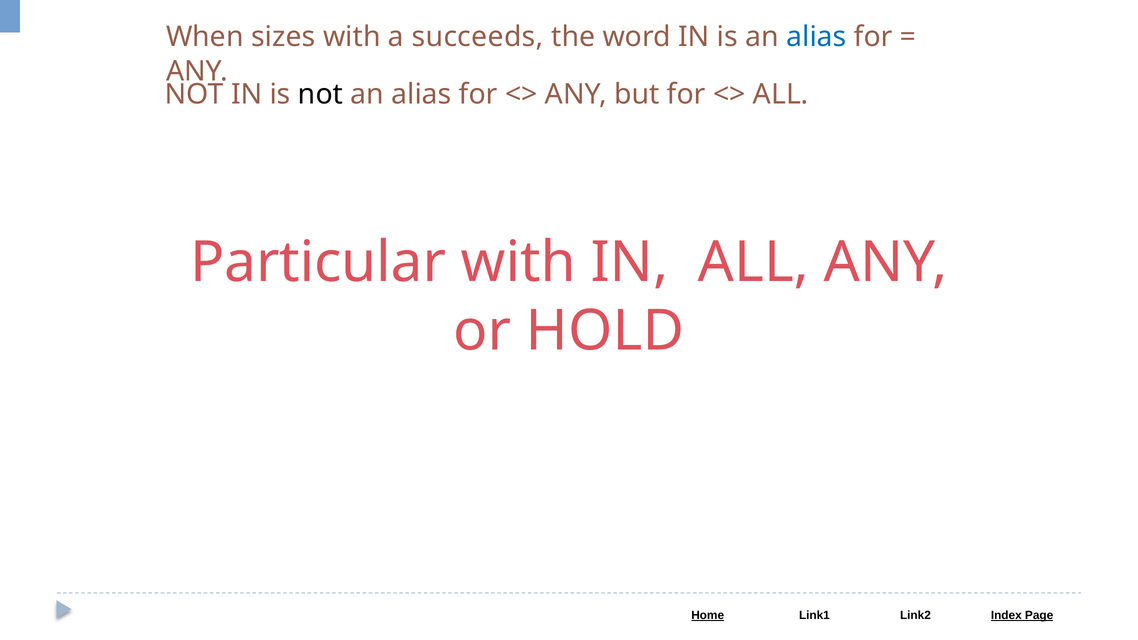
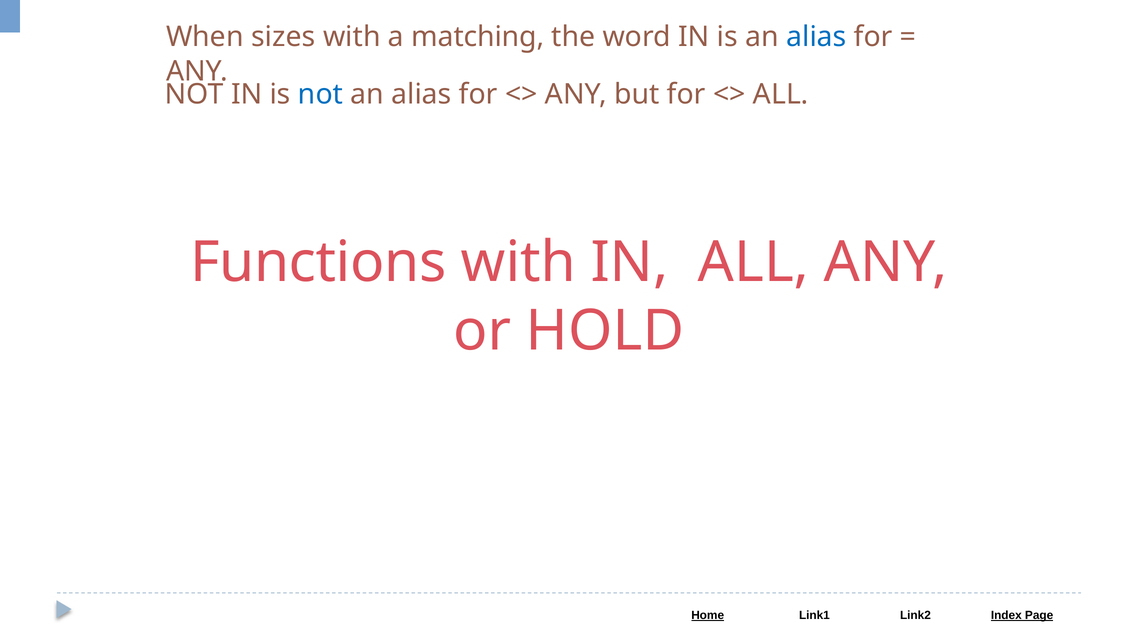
succeeds: succeeds -> matching (478, 37)
not colour: black -> blue (321, 94)
Particular: Particular -> Functions (318, 263)
